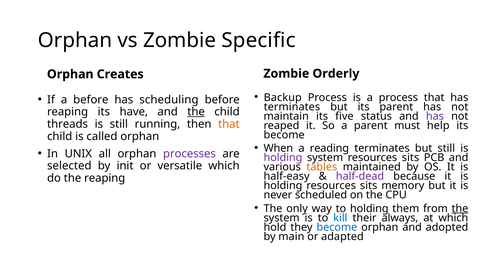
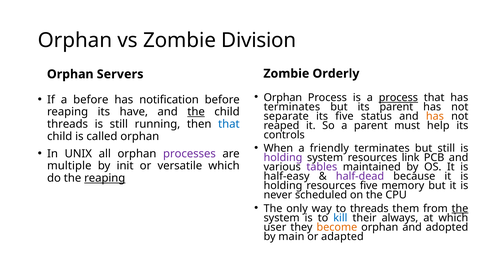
Specific: Specific -> Division (259, 40)
Creates: Creates -> Servers (120, 74)
Backup: Backup -> Orphan (283, 98)
process underline: none -> present (398, 98)
scheduling: scheduling -> notification (169, 100)
maintain: maintain -> separate (286, 116)
has colour: purple -> orange (435, 116)
that colour: orange -> blue (229, 124)
become: become -> controls (284, 135)
reading: reading -> friendly (329, 149)
system resources sits: sits -> link (411, 158)
selected: selected -> multiple (69, 166)
tables colour: orange -> purple (322, 167)
reaping underline: none -> present (105, 178)
holding resources sits: sits -> five (369, 186)
to holding: holding -> threads (369, 209)
hold: hold -> user (275, 228)
become colour: blue -> orange (337, 228)
